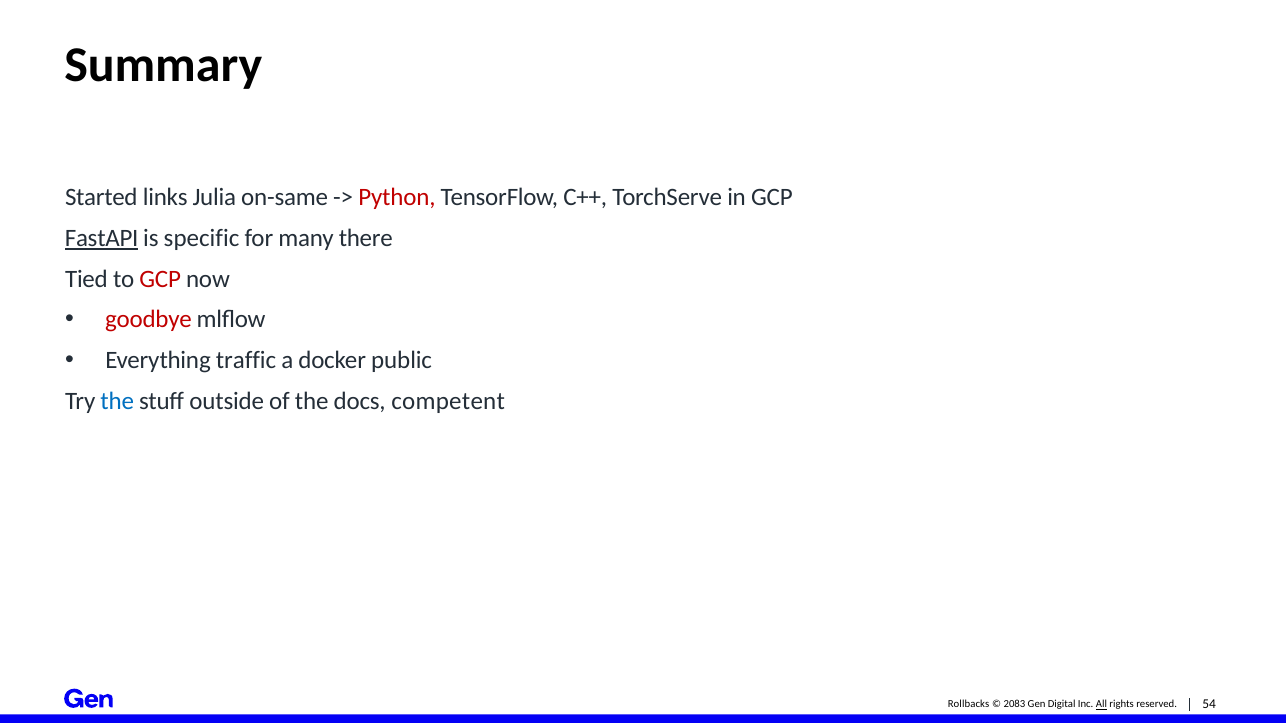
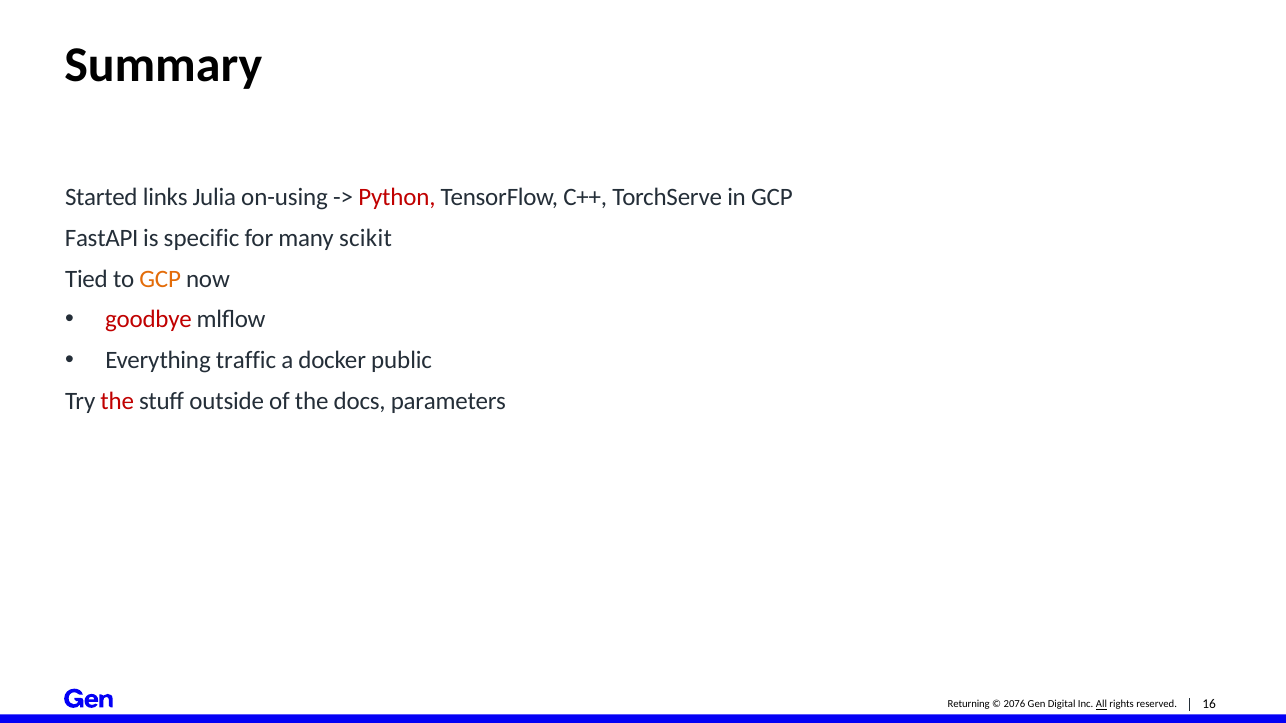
on-same: on-same -> on-using (285, 198)
FastAPI underline: present -> none (102, 238)
there: there -> scikit (366, 238)
GCP colour: red -> orange (160, 279)
the colour: blue -> red (117, 401)
competent: competent -> parameters (448, 401)
Rollbacks: Rollbacks -> Returning (969, 705)
2083: 2083 -> 2076 (1014, 705)
54: 54 -> 16 (1209, 704)
